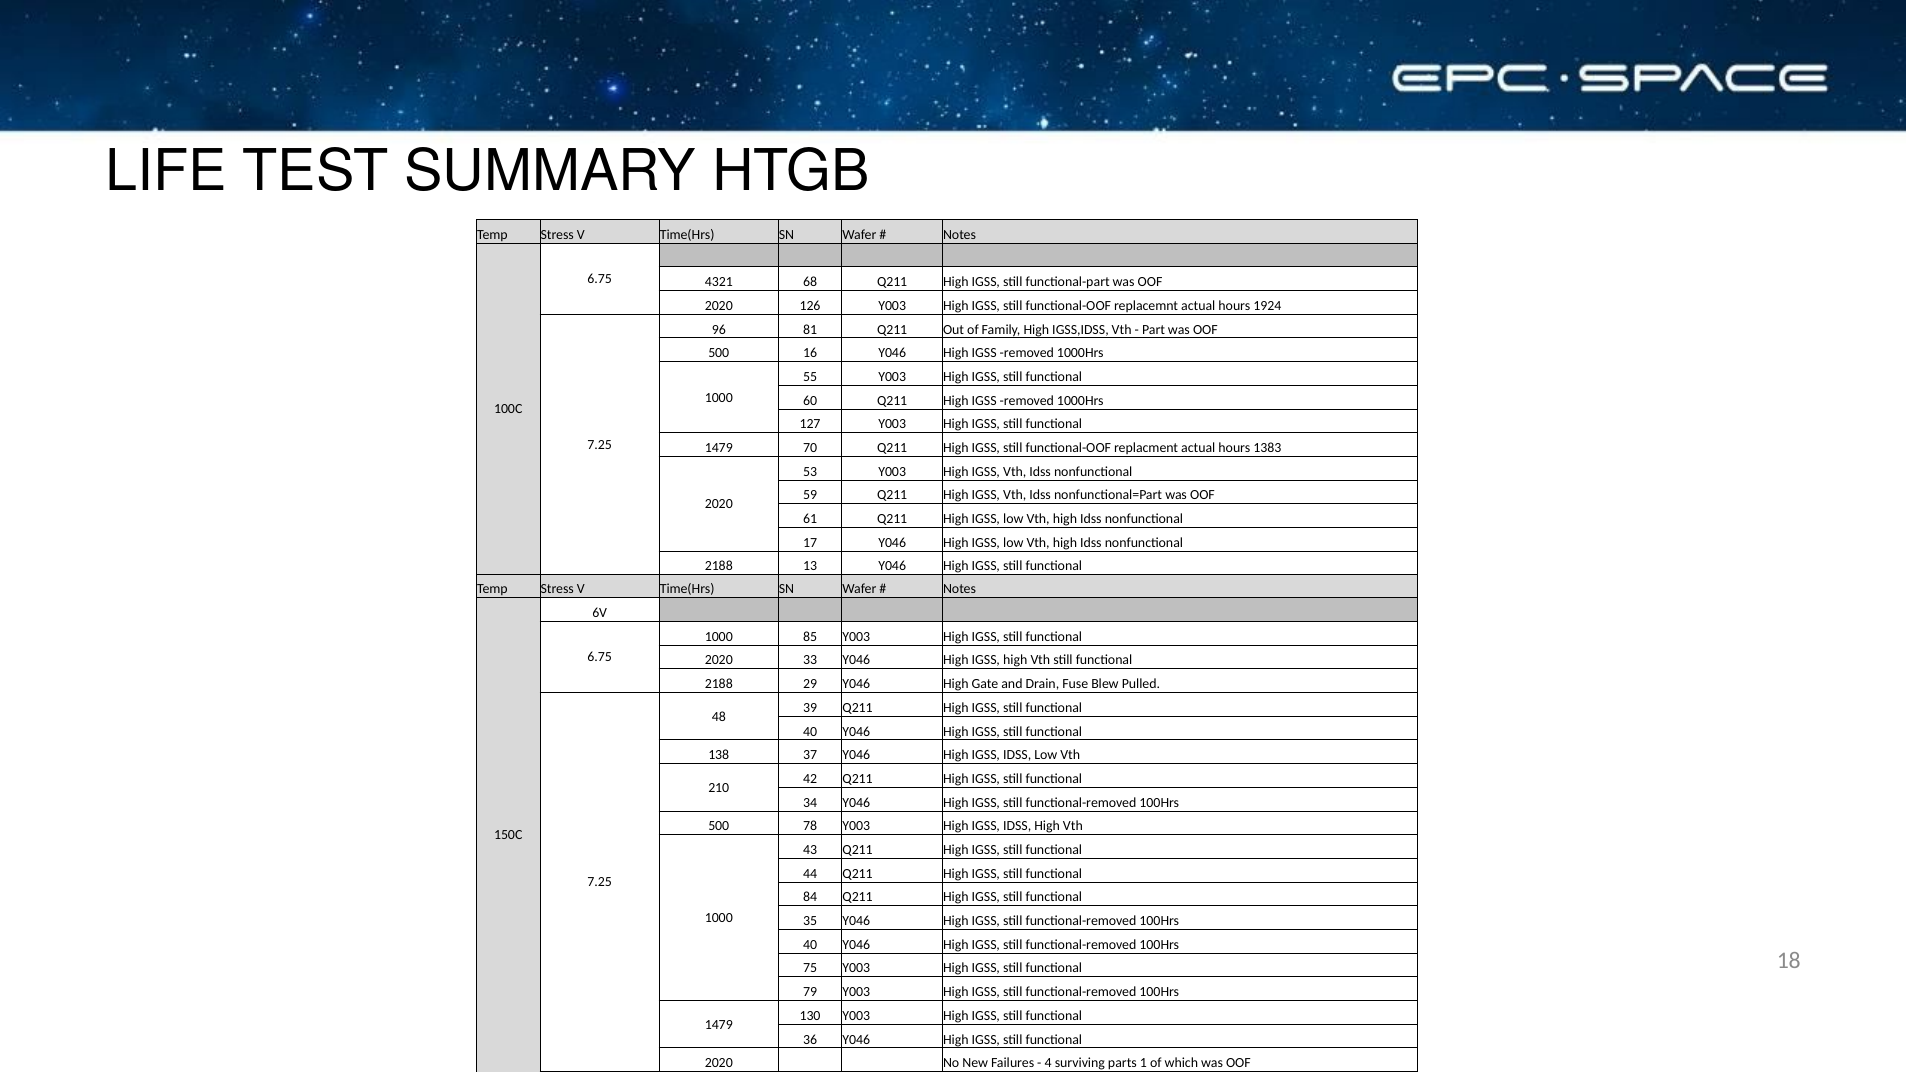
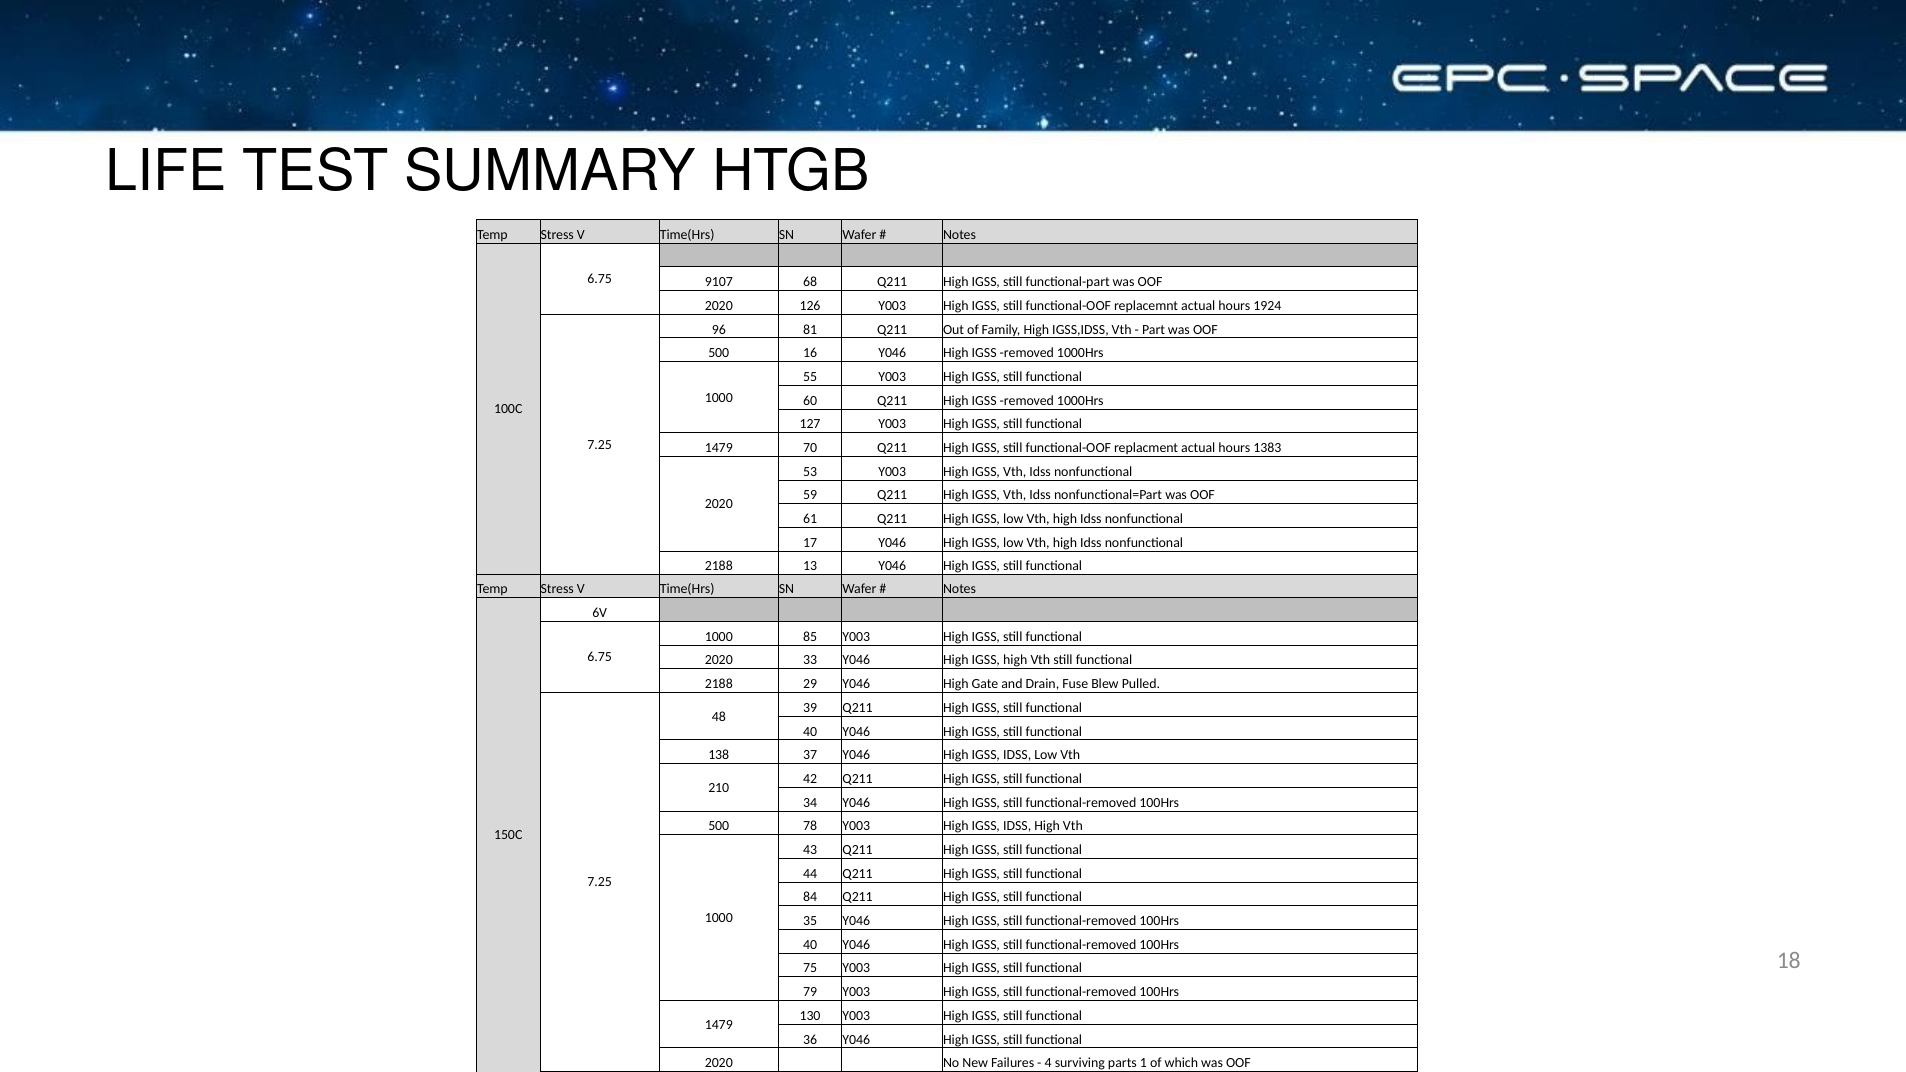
4321: 4321 -> 9107 (719, 282)
